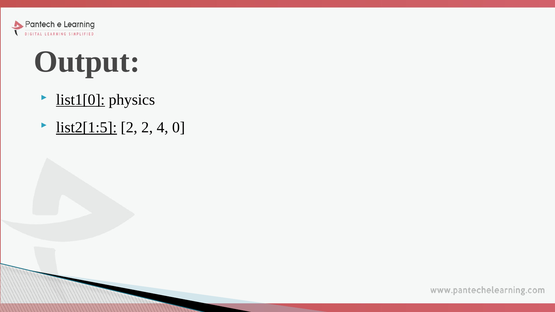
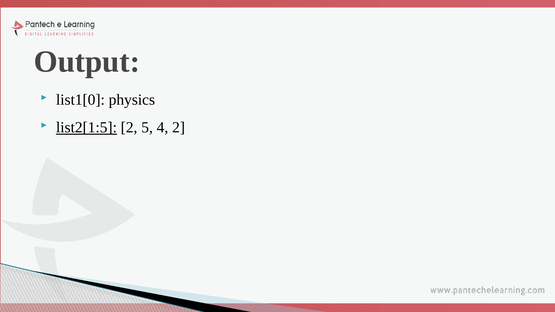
list1[0 underline: present -> none (80, 100)
2 2: 2 -> 5 (147, 128)
4 0: 0 -> 2 (179, 128)
